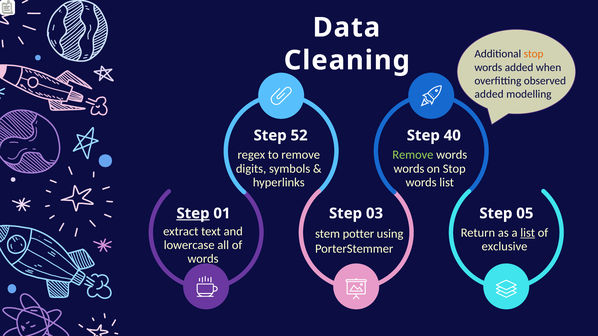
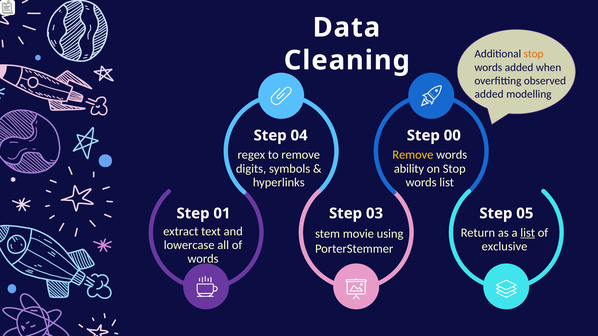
52: 52 -> 04 (299, 136)
40: 40 -> 00 (452, 136)
Remove colour: light green -> yellow (413, 155)
words: words -> ability (409, 169)
Step underline: present -> none (193, 214)
potter: potter -> movie (358, 234)
